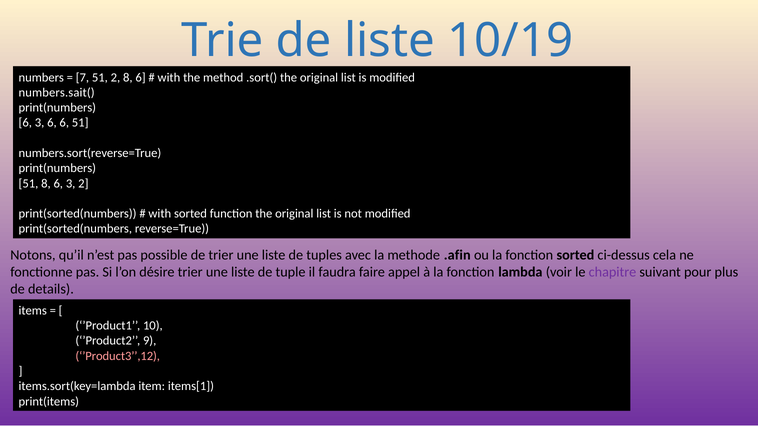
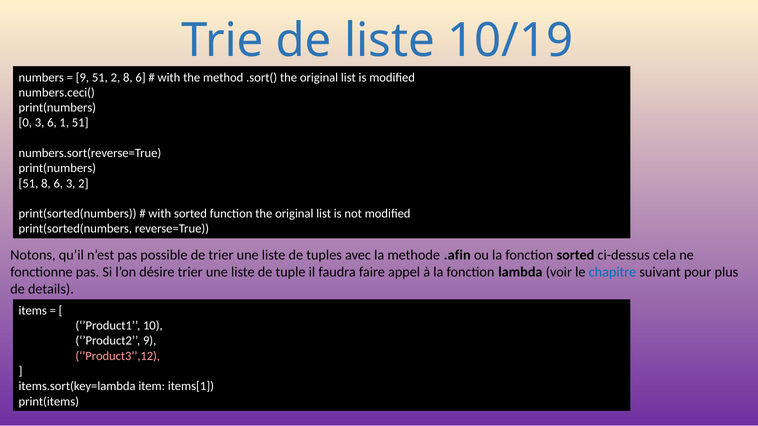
7: 7 -> 9 (82, 77)
numbers.sait(: numbers.sait( -> numbers.ceci( (57, 93)
6: 6 -> 0 (25, 123)
6 6: 6 -> 1 (64, 123)
chapitre colour: purple -> blue (613, 272)
